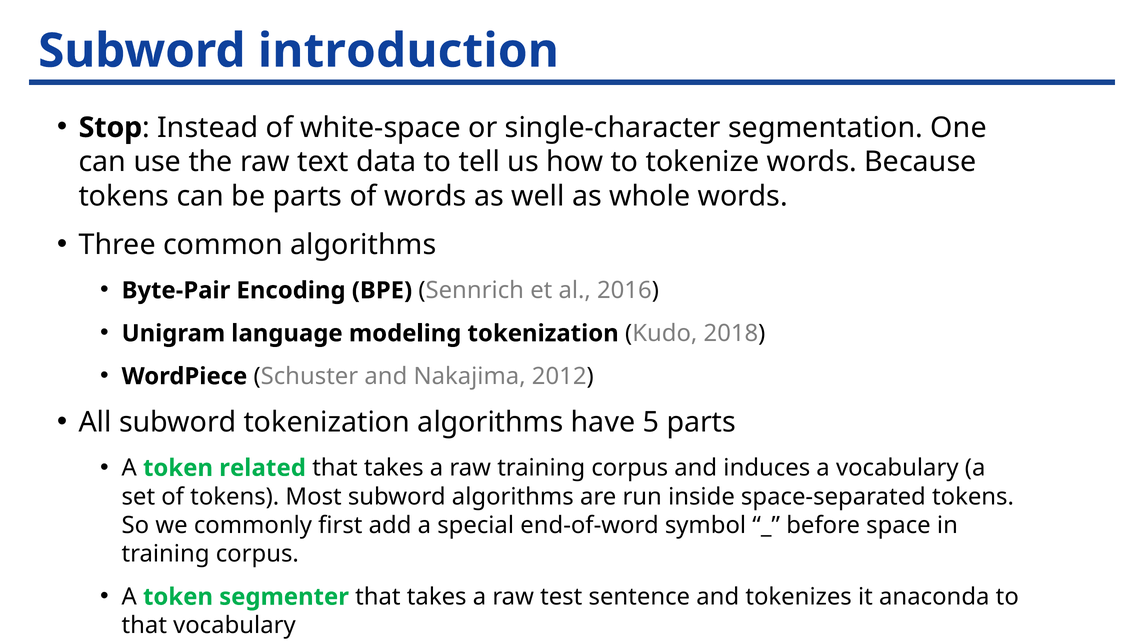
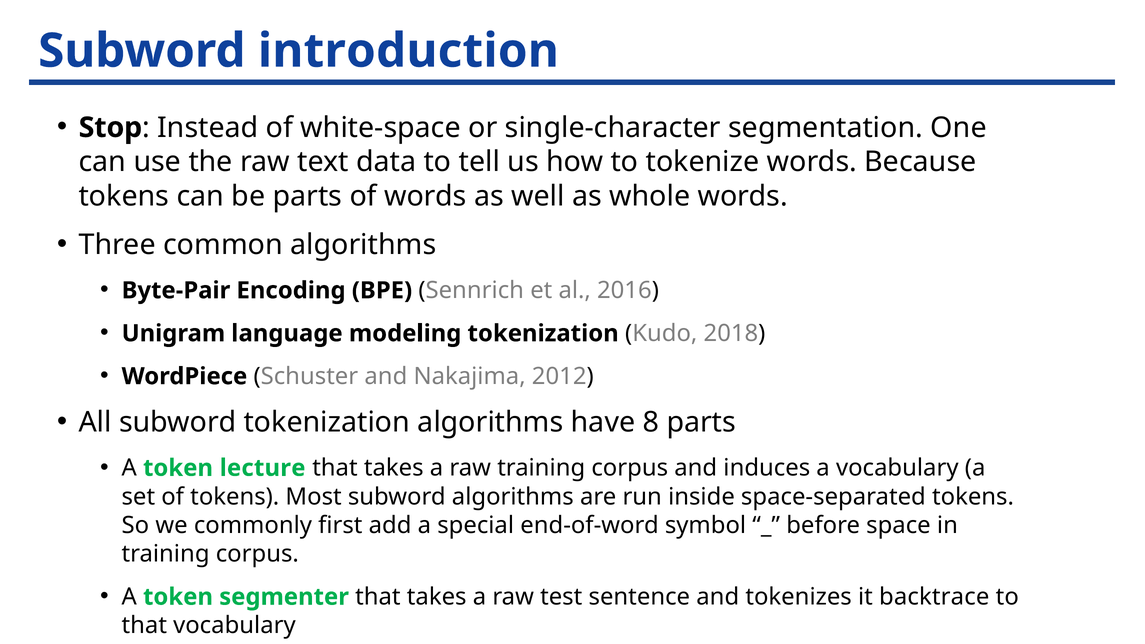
5: 5 -> 8 (651, 423)
related: related -> lecture (263, 468)
anaconda: anaconda -> backtrace (934, 597)
